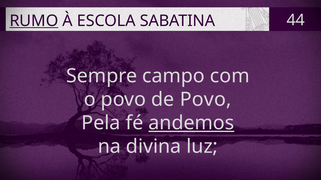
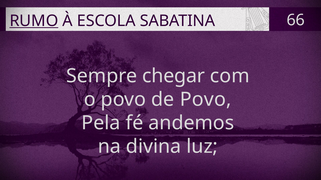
44: 44 -> 66 (296, 20)
campo: campo -> chegar (174, 76)
andemos underline: present -> none (191, 123)
